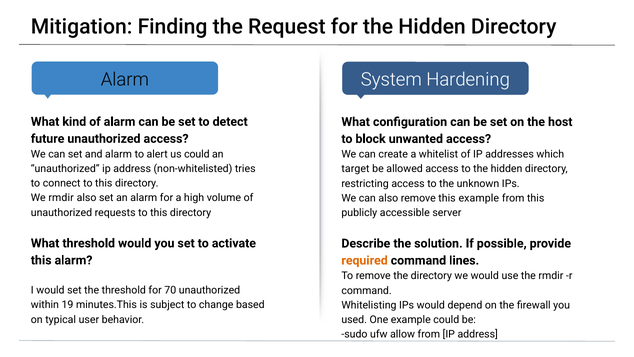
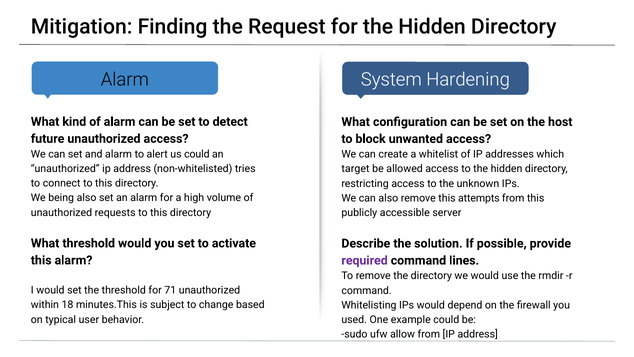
We rmdir: rmdir -> being (61, 198)
this example: example -> attempts (479, 198)
required colour: orange -> purple (365, 260)
70: 70 -> 71 (170, 290)
19: 19 -> 18 (67, 305)
